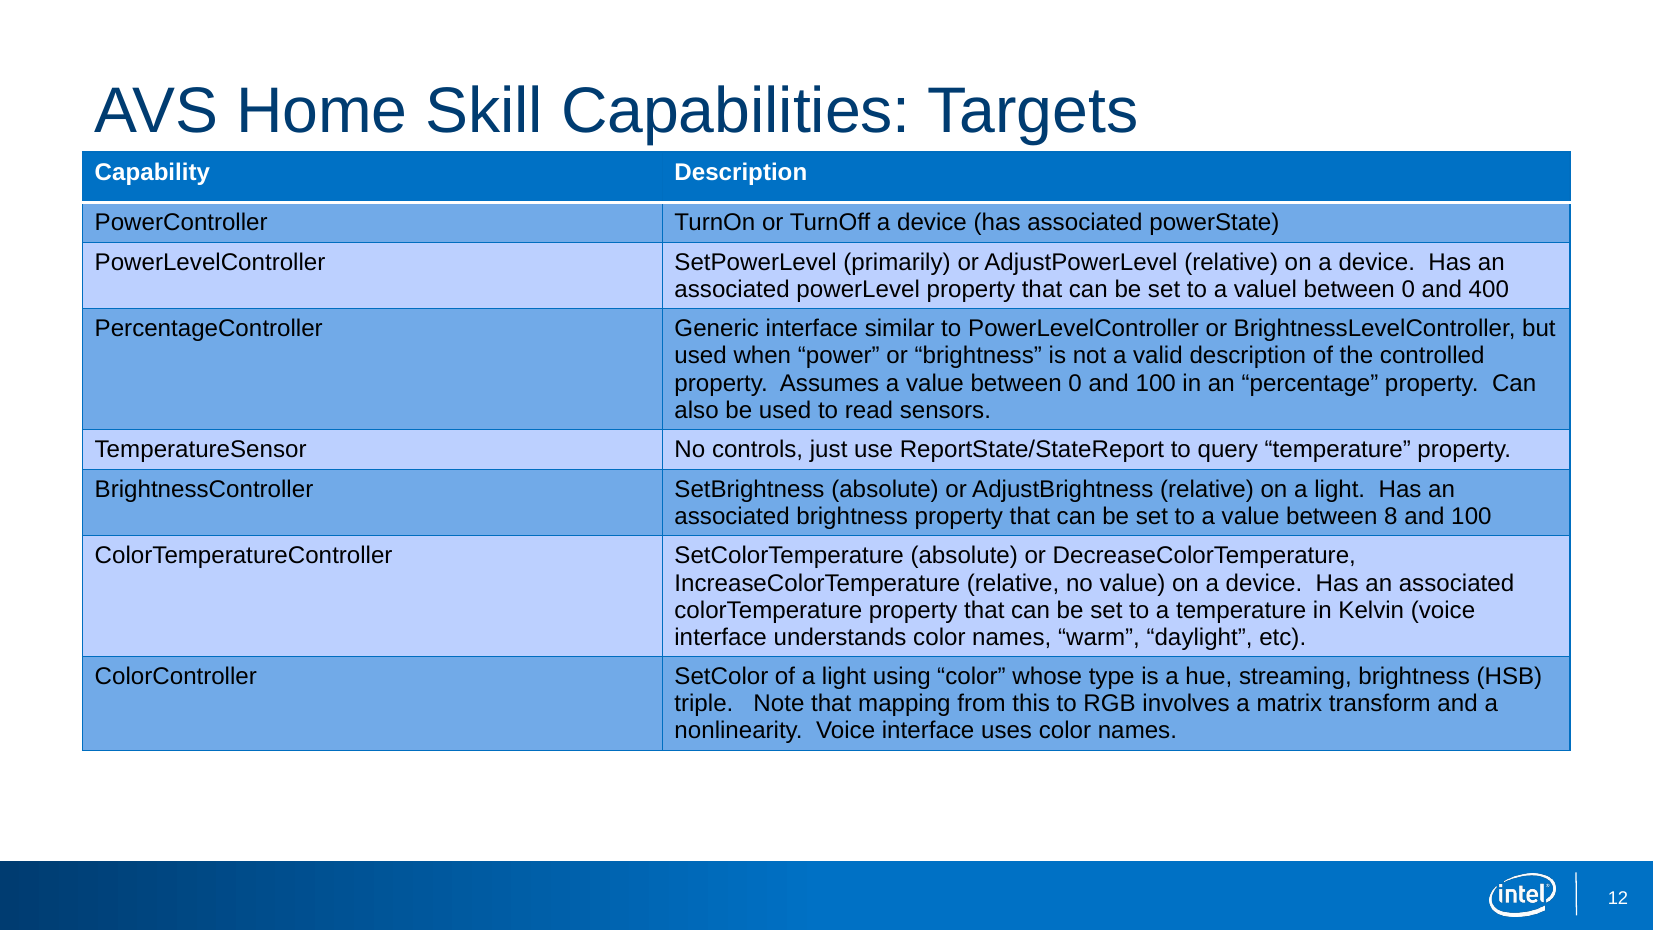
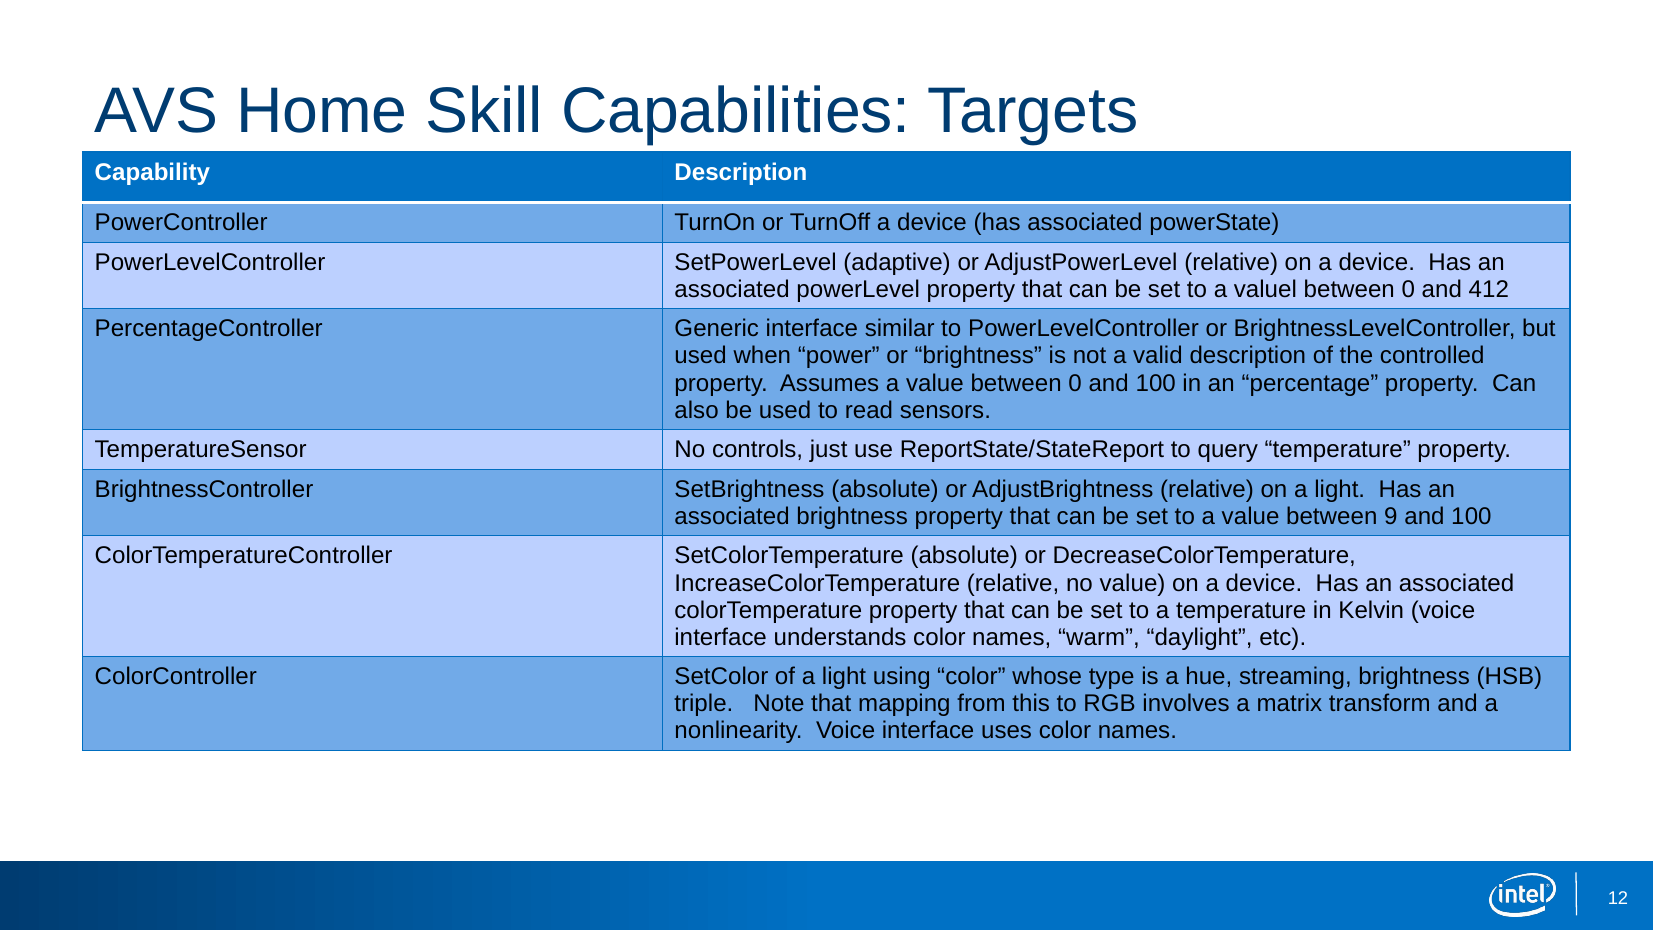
primarily: primarily -> adaptive (897, 262)
400: 400 -> 412 (1489, 289)
8: 8 -> 9 (1391, 516)
